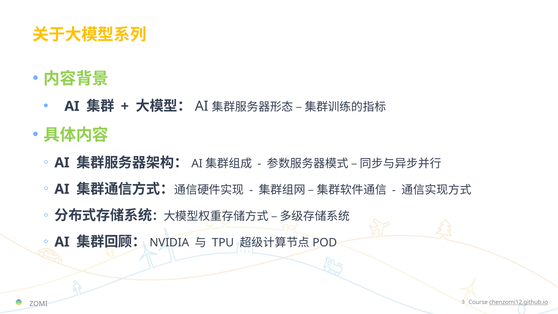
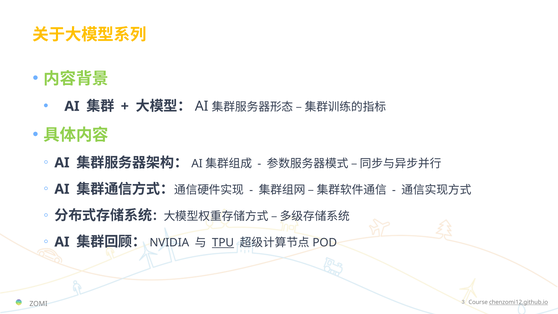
TPU underline: none -> present (223, 243)
